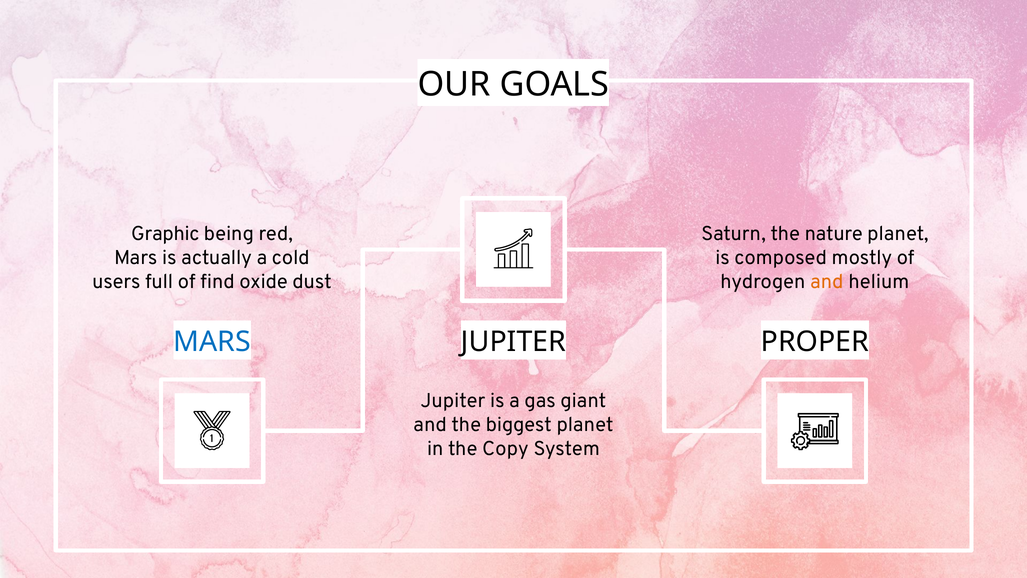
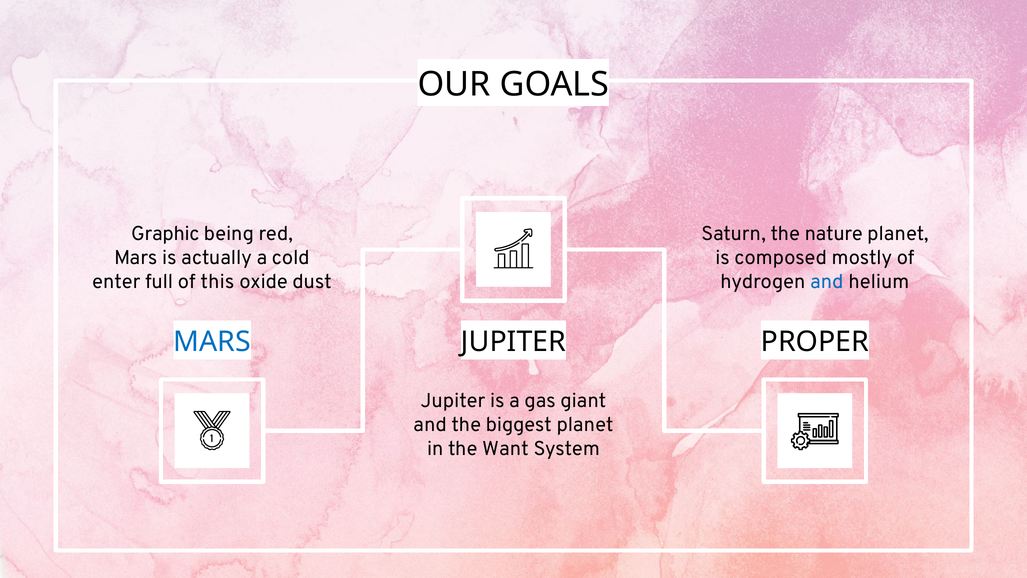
users: users -> enter (116, 282)
find: find -> this (217, 282)
and colour: orange -> blue (827, 282)
Copy: Copy -> Want (505, 448)
